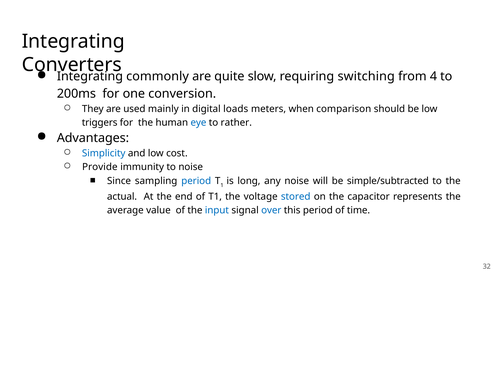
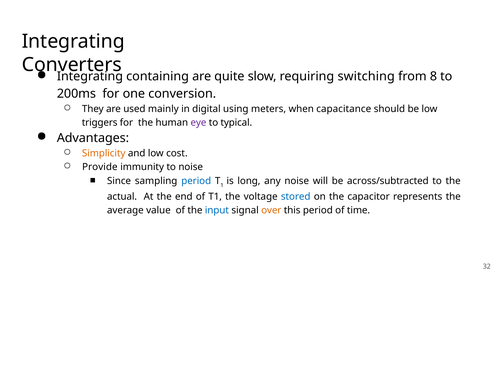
commonly: commonly -> containing (158, 77)
4: 4 -> 8 (433, 77)
loads: loads -> using (236, 109)
comparison: comparison -> capacitance (344, 109)
eye colour: blue -> purple (198, 123)
rather: rather -> typical (236, 123)
Simplicity colour: blue -> orange (104, 154)
simple/subtracted: simple/subtracted -> across/subtracted (388, 181)
over colour: blue -> orange (271, 211)
